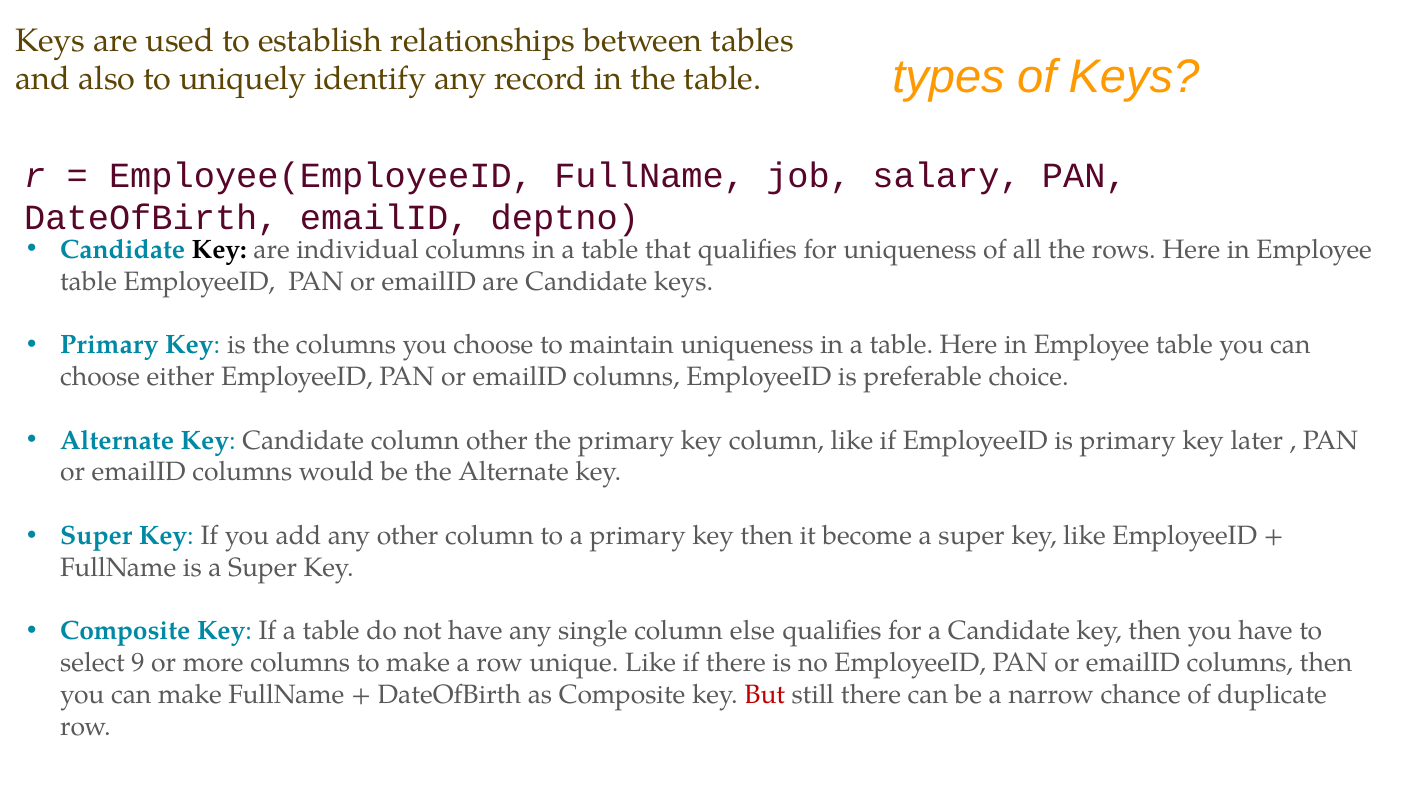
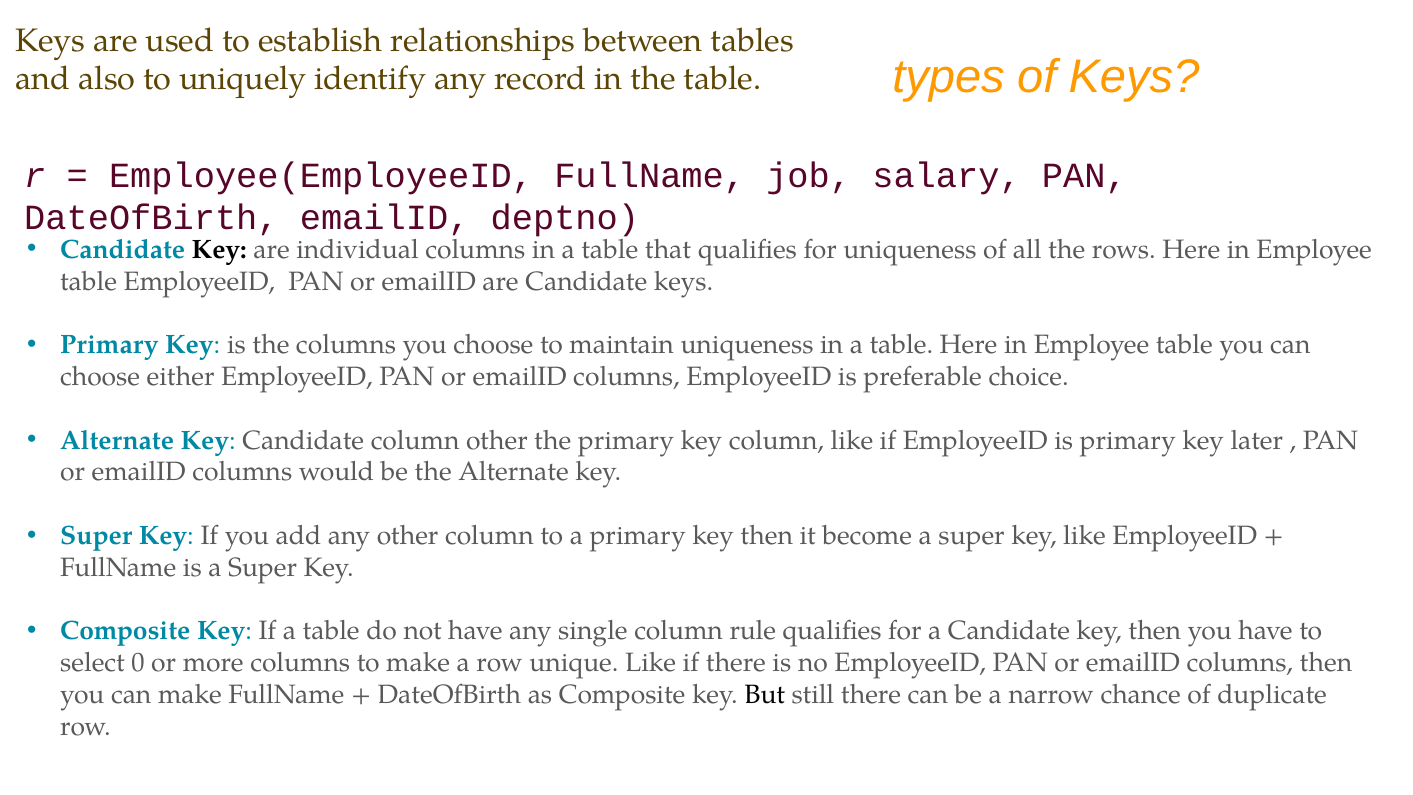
else: else -> rule (753, 631)
9: 9 -> 0 (138, 663)
But colour: red -> black (765, 695)
